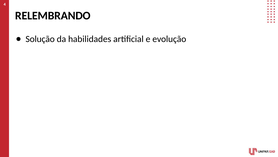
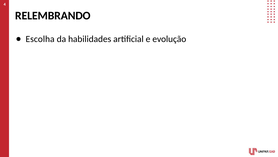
Solução: Solução -> Escolha (40, 39)
